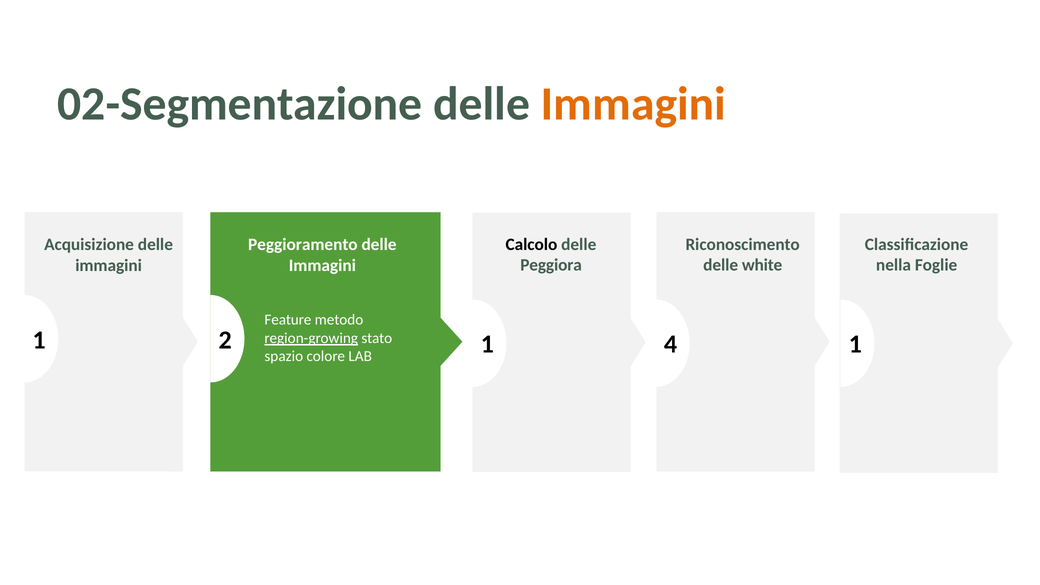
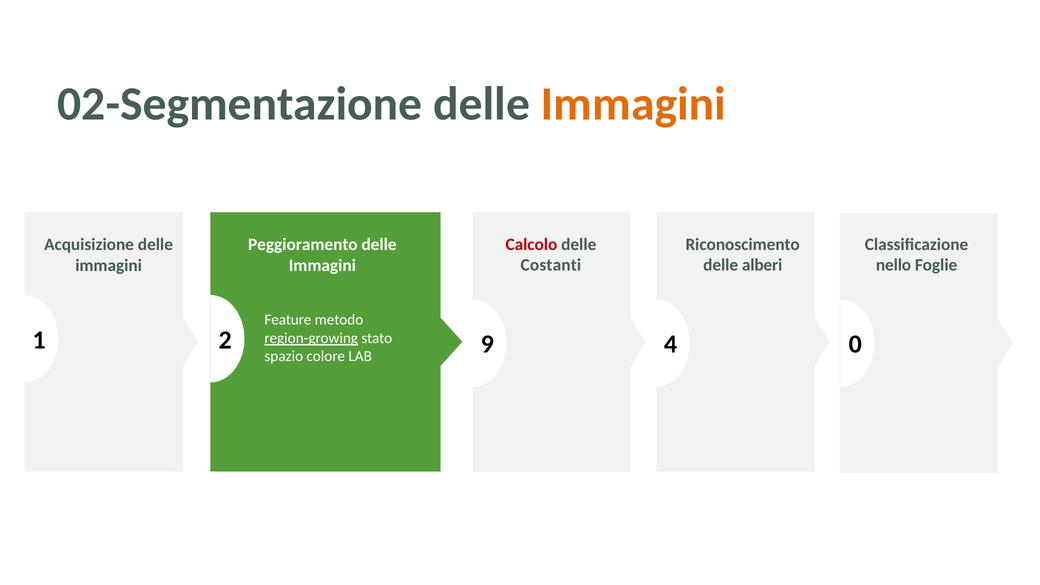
Calcolo colour: black -> red (531, 244)
Peggiora: Peggiora -> Costanti (551, 265)
white: white -> alberi (762, 265)
nella: nella -> nello (894, 265)
2 1: 1 -> 9 (487, 344)
4 1: 1 -> 0 (855, 344)
